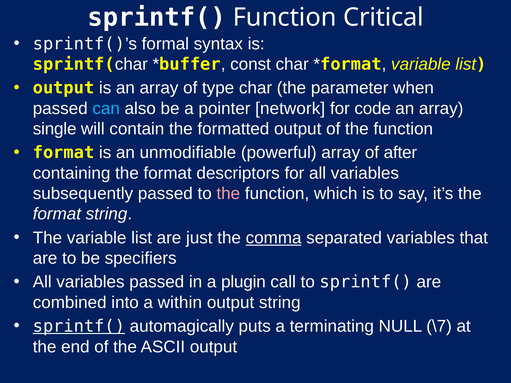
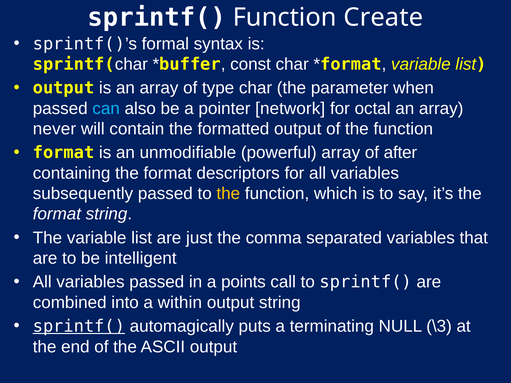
Critical: Critical -> Create (383, 18)
code: code -> octal (373, 109)
single: single -> never (54, 129)
the colour: pink -> yellow (228, 194)
comma underline: present -> none (274, 238)
specifiers: specifiers -> intelligent (141, 258)
plugin: plugin -> points (243, 282)
\7: \7 -> \3 (439, 327)
